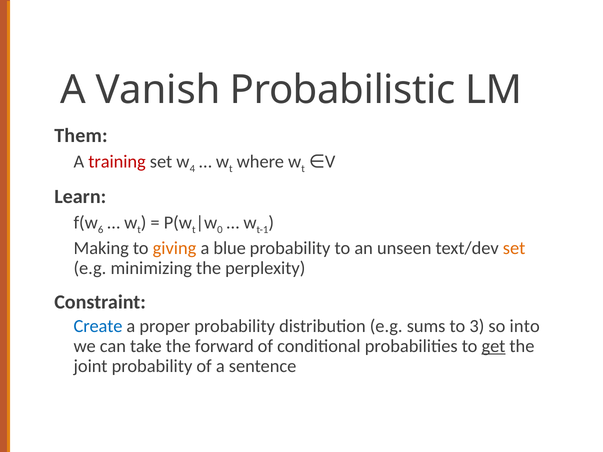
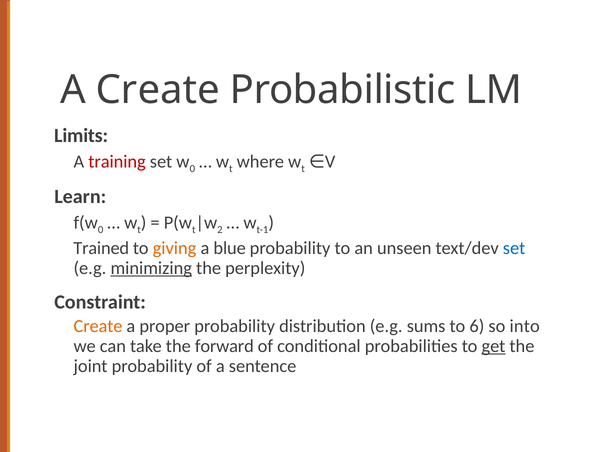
A Vanish: Vanish -> Create (158, 90)
Them: Them -> Limits (81, 135)
4: 4 -> 0 (192, 169)
6: 6 -> 0 (101, 230)
0: 0 -> 2 (220, 230)
Making: Making -> Trained (101, 248)
set colour: orange -> blue (514, 248)
minimizing underline: none -> present (151, 268)
Create colour: blue -> orange (98, 327)
3: 3 -> 6 (477, 327)
